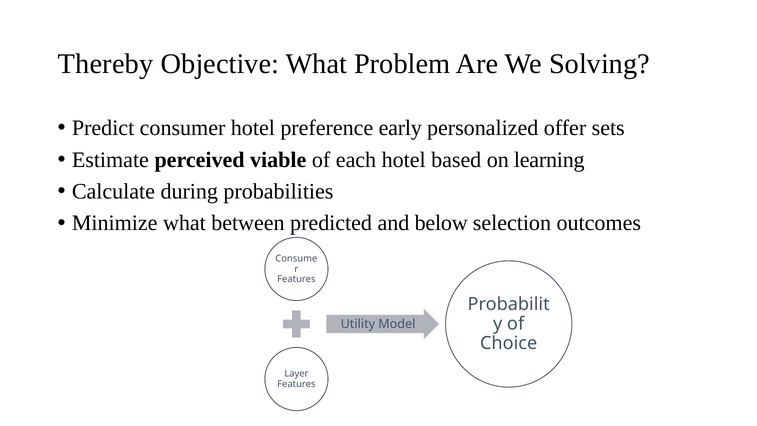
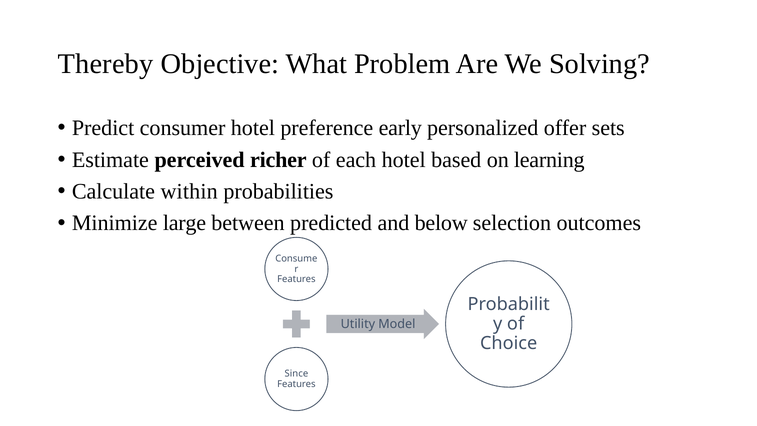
viable: viable -> richer (278, 160)
during: during -> within (189, 191)
Minimize what: what -> large (185, 223)
Layer: Layer -> Since (296, 374)
